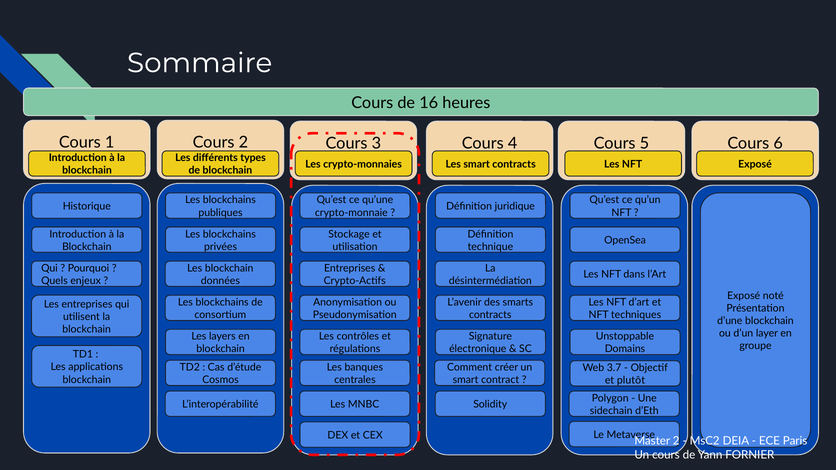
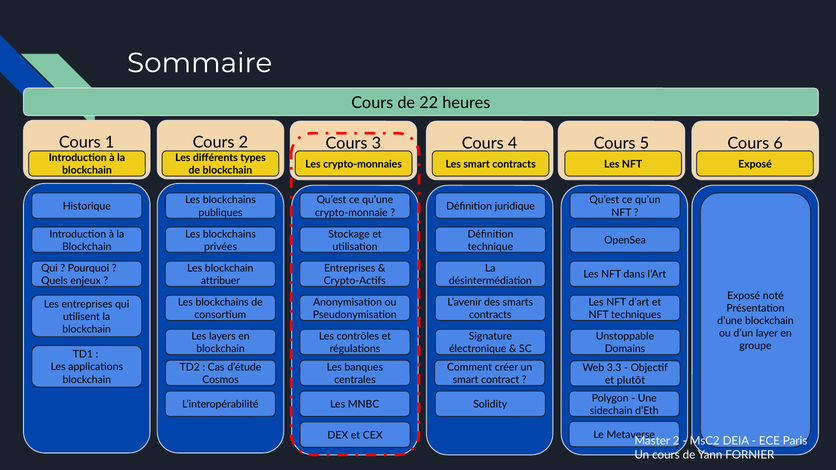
16: 16 -> 22 (429, 103)
données: données -> attribuer (220, 281)
3.7: 3.7 -> 3.3 (614, 368)
